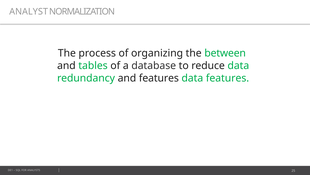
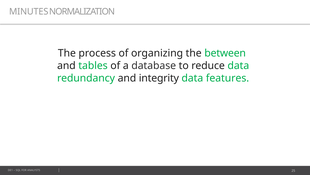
ANALYST: ANALYST -> MINUTES (29, 11)
and features: features -> integrity (159, 78)
